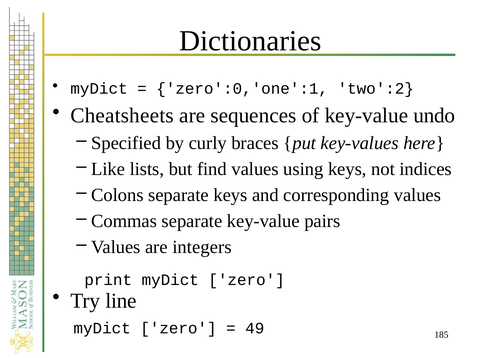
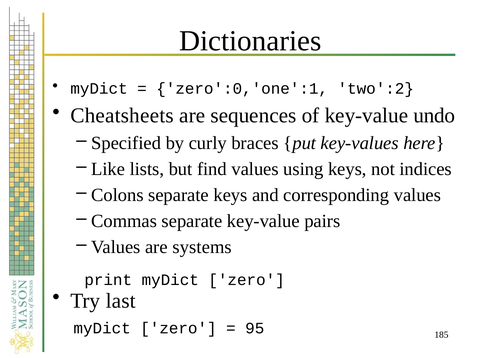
integers: integers -> systems (202, 247)
line: line -> last (121, 301)
49: 49 -> 95 (255, 328)
